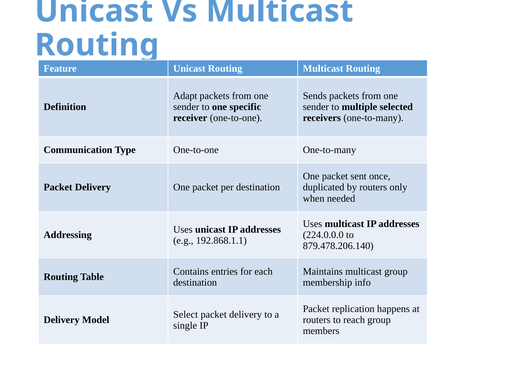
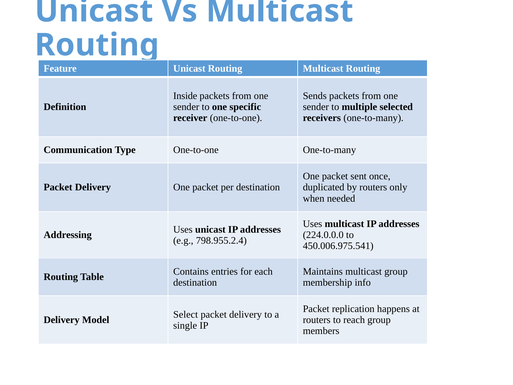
Adapt: Adapt -> Inside (185, 96)
192.868.1.1: 192.868.1.1 -> 798.955.2.4 (221, 240)
879.478.206.140: 879.478.206.140 -> 450.006.975.541 (338, 246)
